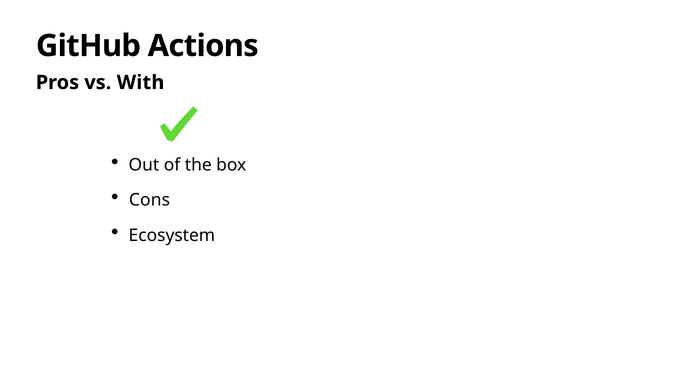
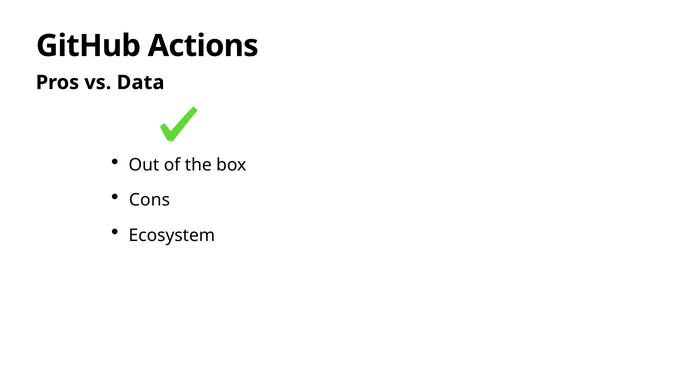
With: With -> Data (141, 83)
